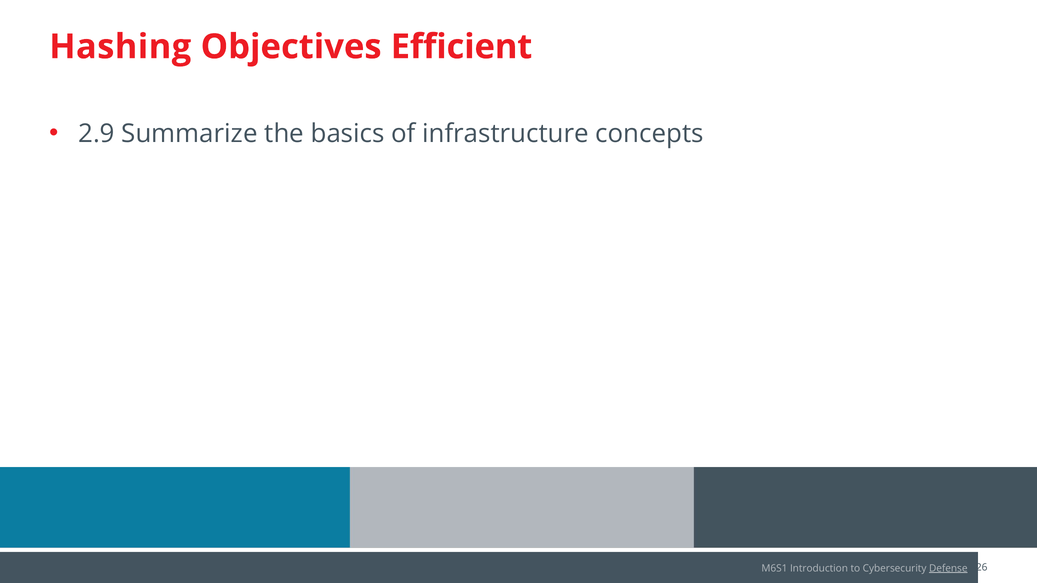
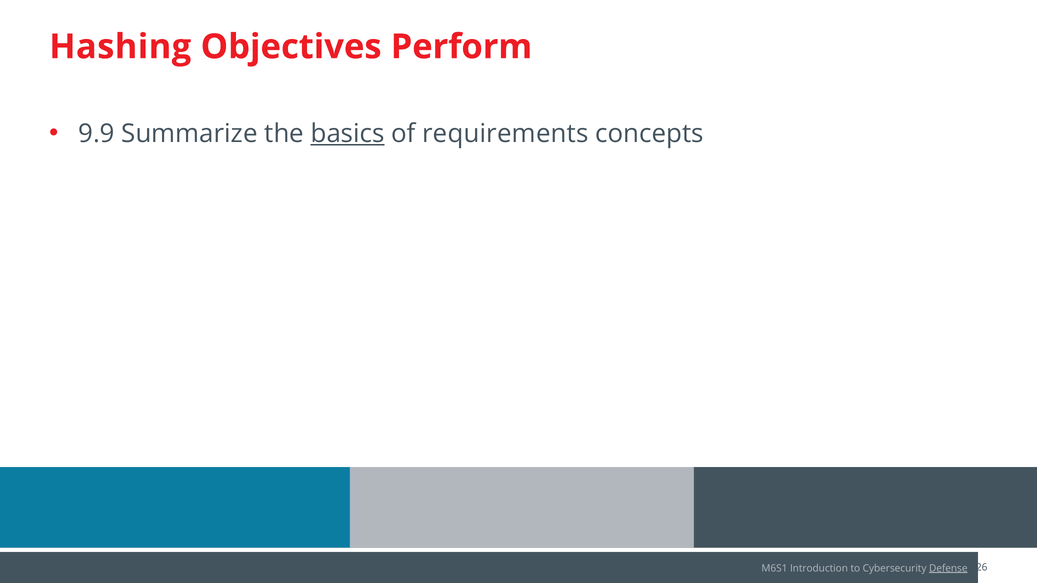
Efficient: Efficient -> Perform (461, 47)
2.9: 2.9 -> 9.9 (96, 134)
basics underline: none -> present (348, 134)
infrastructure: infrastructure -> requirements (505, 134)
